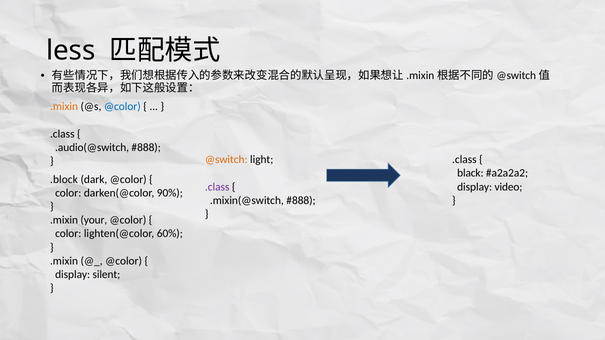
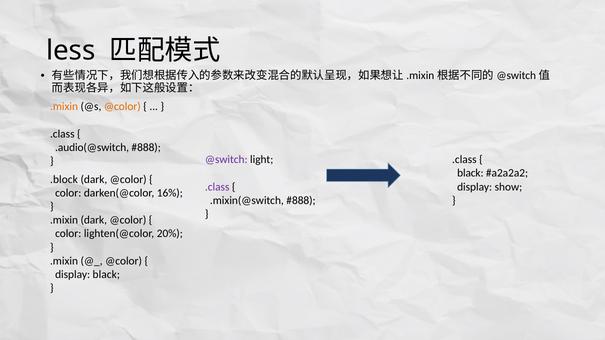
@color colour: blue -> orange (122, 107)
@switch colour: orange -> purple (226, 160)
video: video -> show (508, 187)
90%: 90% -> 16% (170, 193)
.mixin your: your -> dark (94, 220)
60%: 60% -> 20% (170, 234)
display silent: silent -> black (106, 275)
